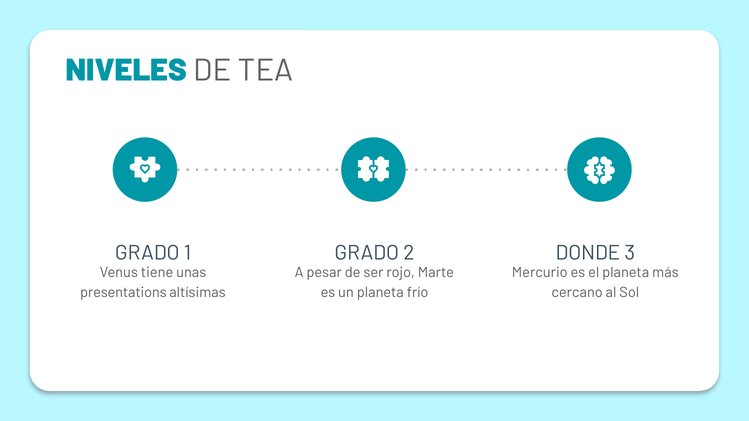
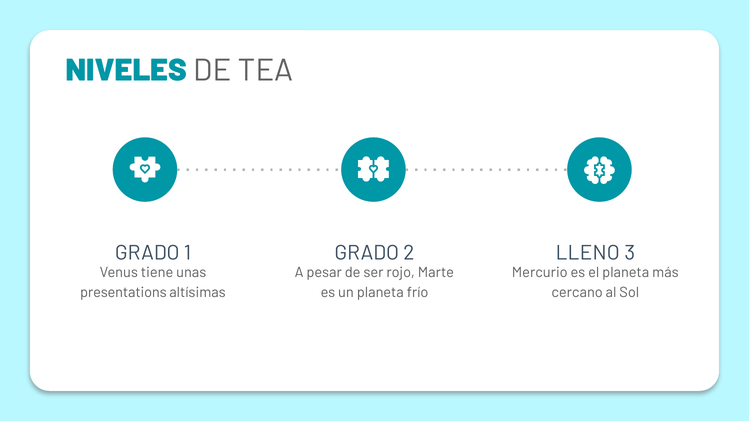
DONDE: DONDE -> LLENO (588, 253)
